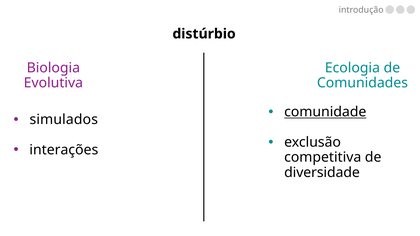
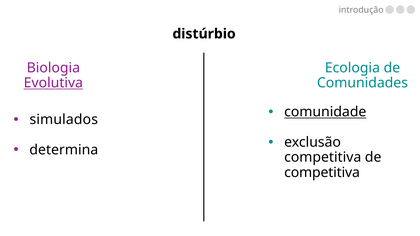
Evolutiva underline: none -> present (53, 83)
interações: interações -> determina (64, 150)
diversidade: diversidade -> competitiva (322, 173)
